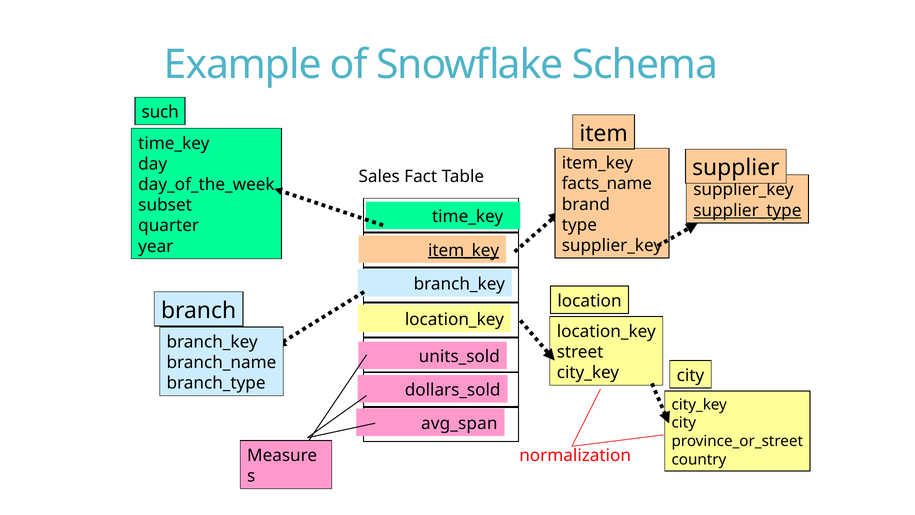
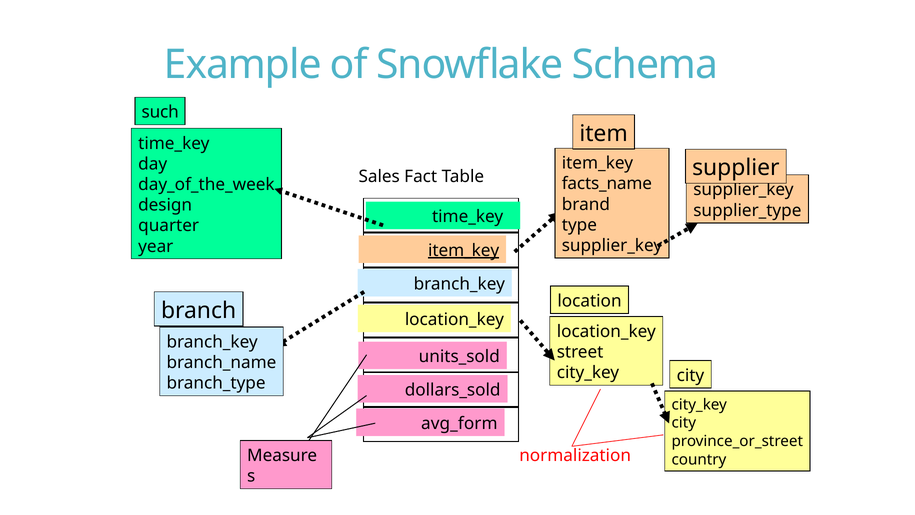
subset: subset -> design (165, 205)
supplier_type underline: present -> none (747, 210)
avg_span: avg_span -> avg_form (459, 423)
